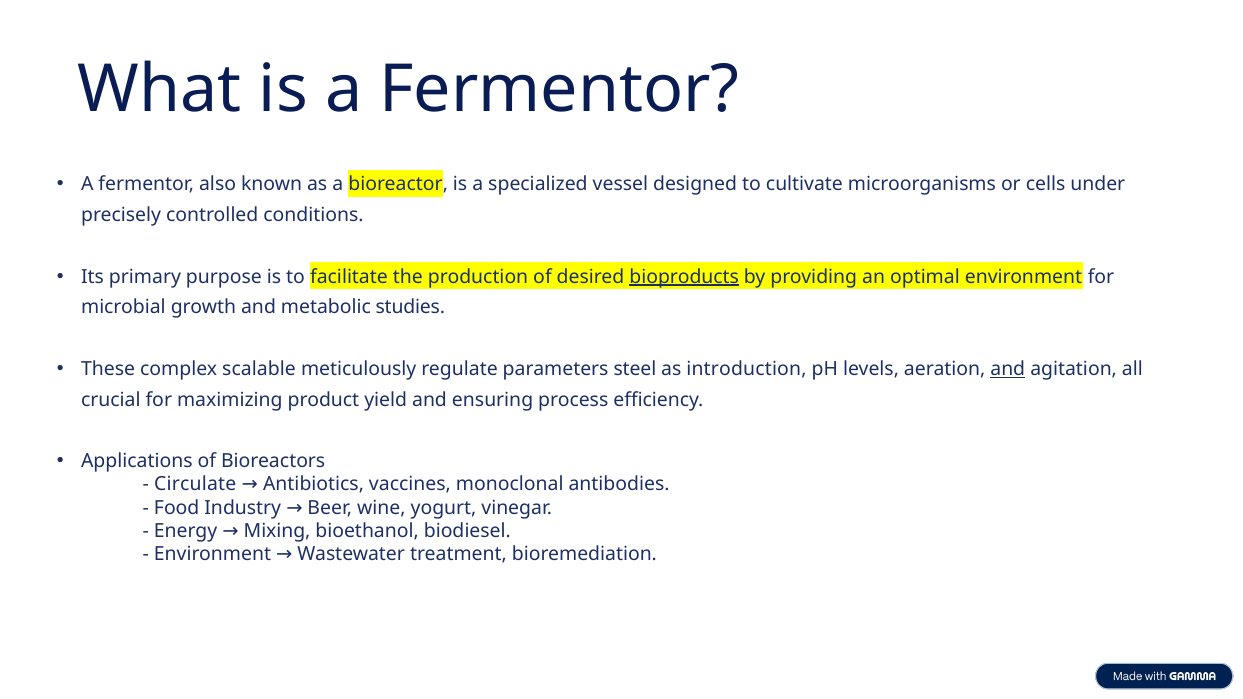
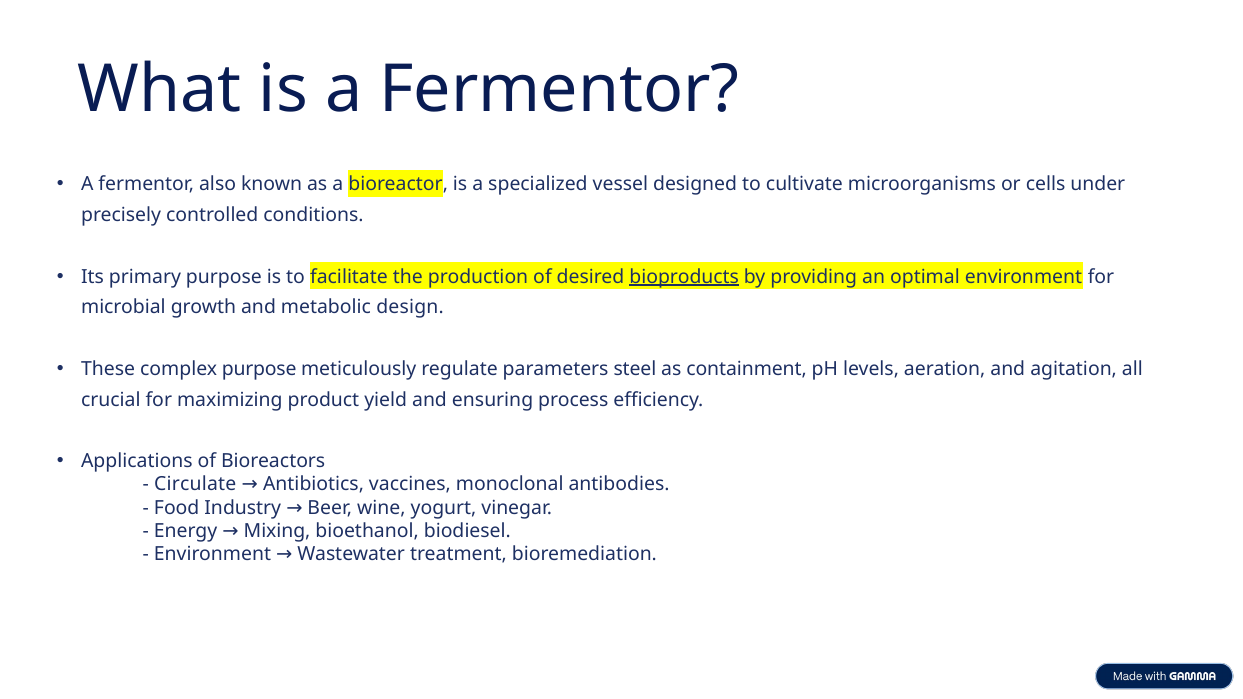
studies: studies -> design (410, 307)
complex scalable: scalable -> purpose (259, 369)
introduction: introduction -> containment (747, 369)
and underline: present -> none (1008, 369)
